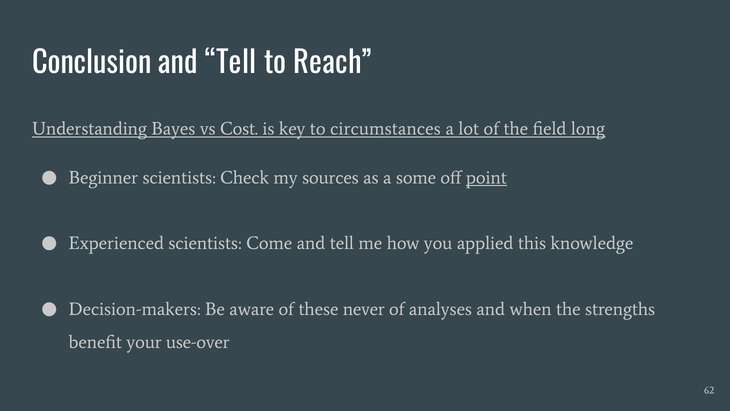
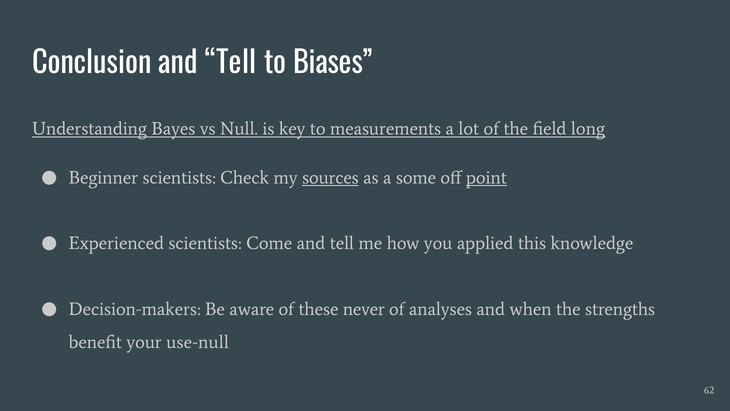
Reach: Reach -> Biases (333, 63)
Cost: Cost -> Null (239, 128)
circumstances: circumstances -> measurements (386, 128)
sources underline: none -> present (330, 178)
use-over: use-over -> use-null (198, 342)
